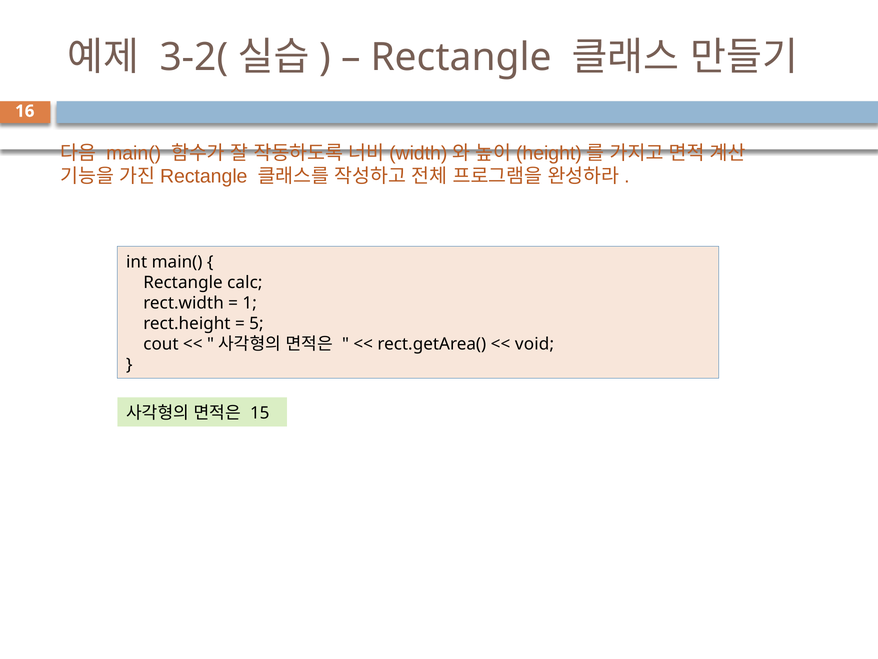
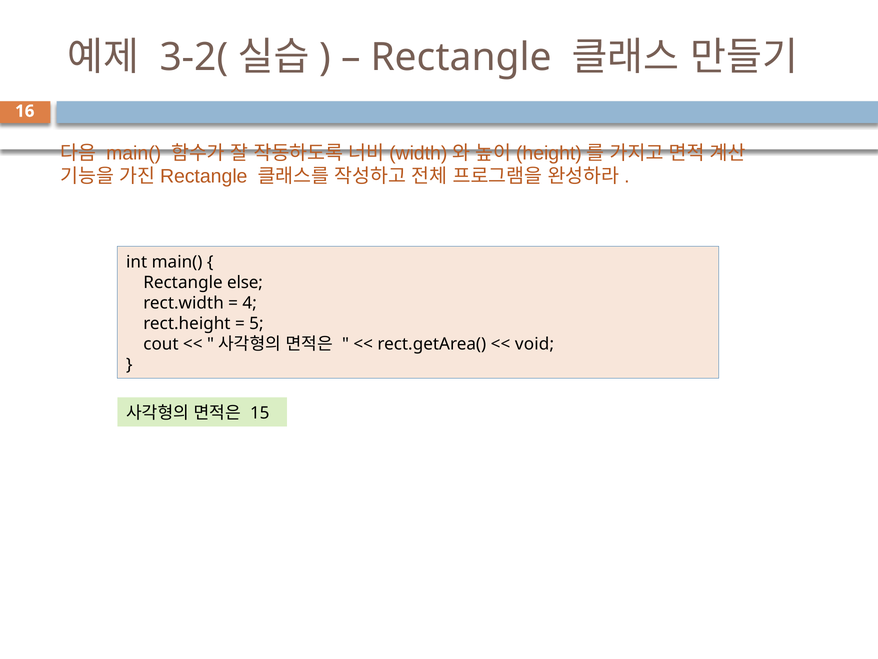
calc: calc -> else (245, 283)
1: 1 -> 4 (250, 303)
